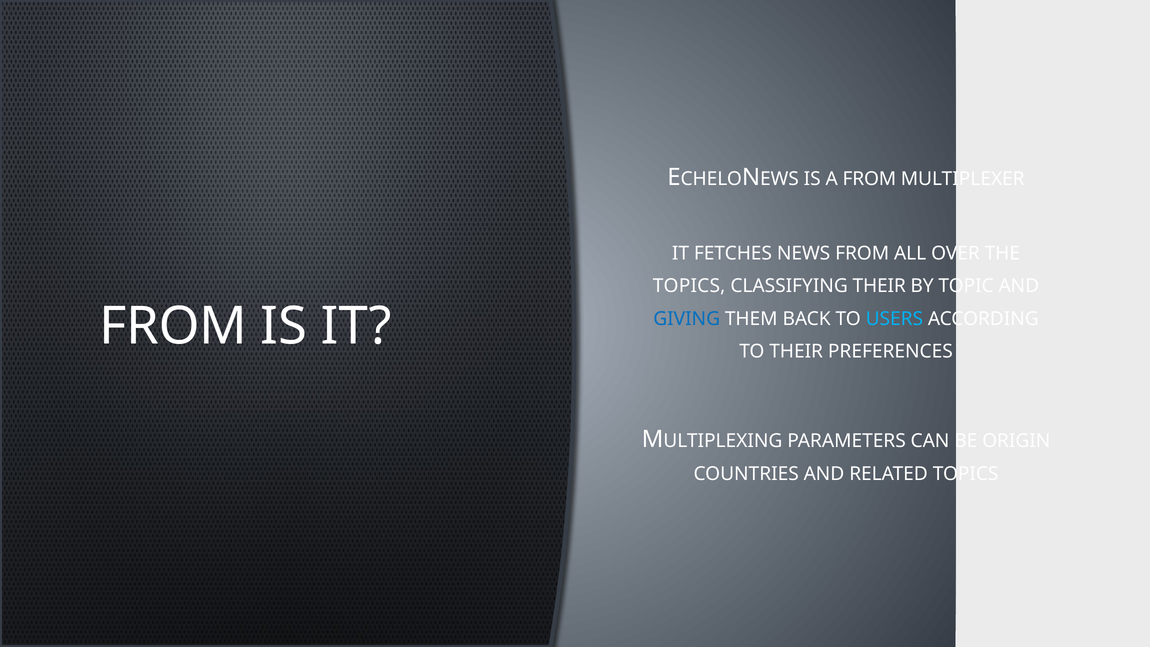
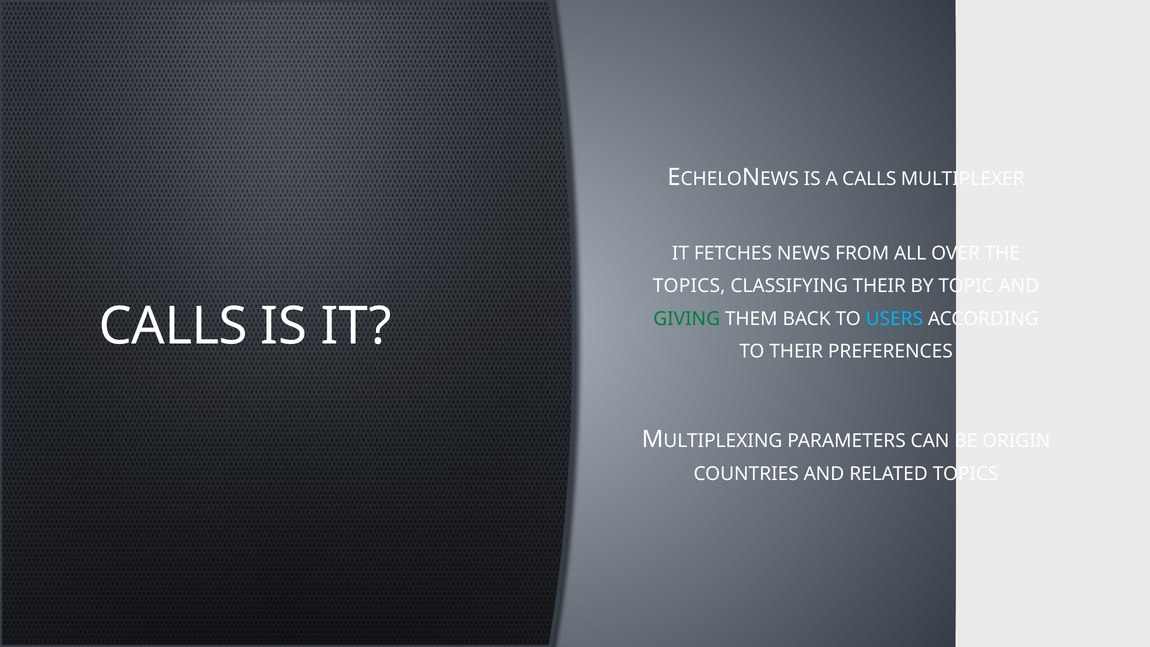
A FROM: FROM -> CALLS (869, 179)
FROM: FROM -> CALLS (173, 326)
GIVING colour: blue -> green (687, 319)
